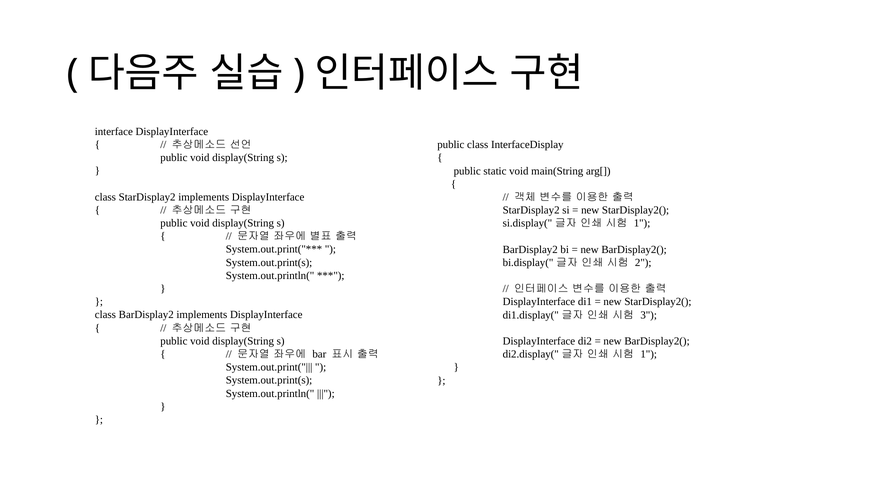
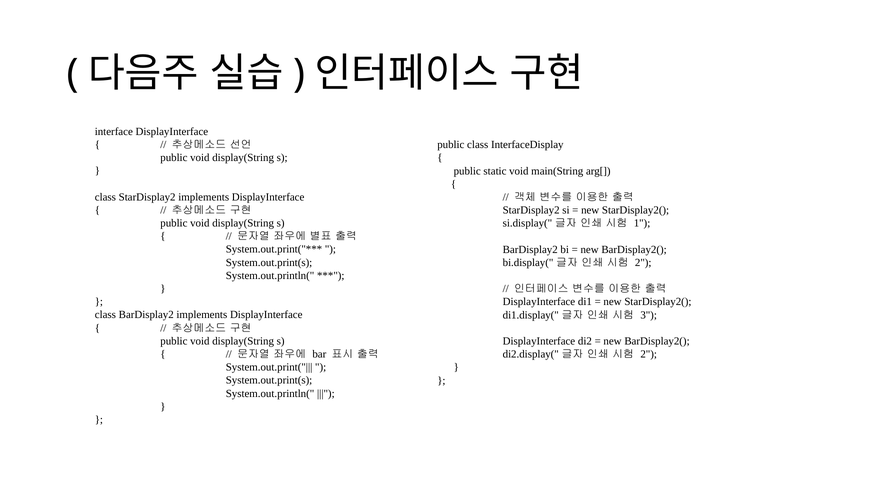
1: 1 -> 2 (649, 354)
